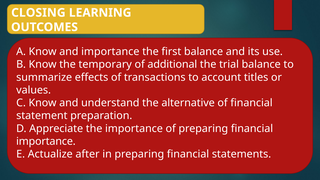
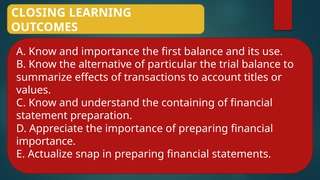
temporary: temporary -> alternative (105, 64)
additional: additional -> particular (172, 64)
alternative: alternative -> containing (188, 103)
after: after -> snap (88, 154)
